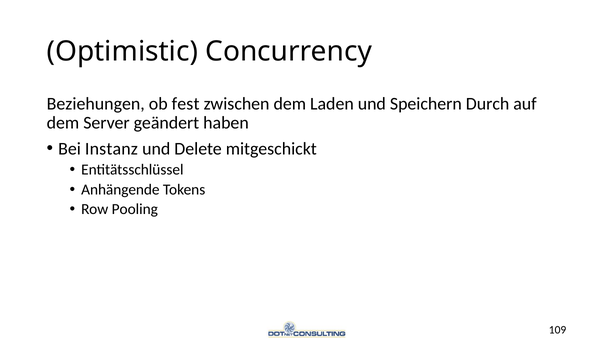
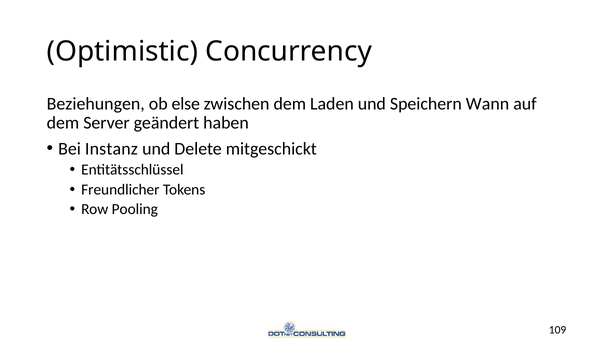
fest: fest -> else (186, 104)
Durch: Durch -> Wann (488, 104)
Anhängende: Anhängende -> Freundlicher (120, 190)
